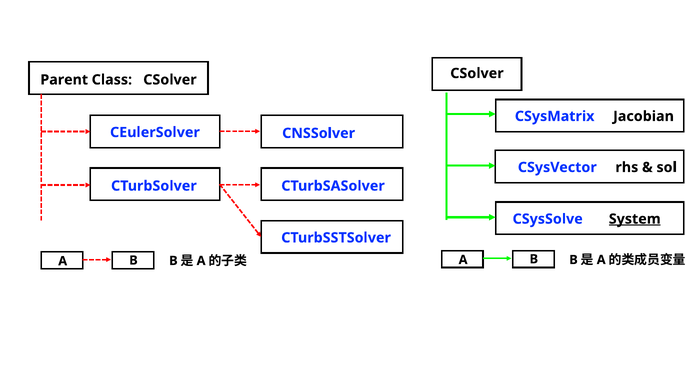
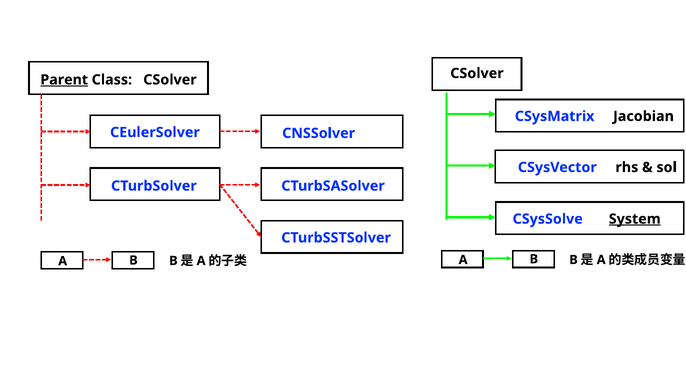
Parent underline: none -> present (64, 80)
